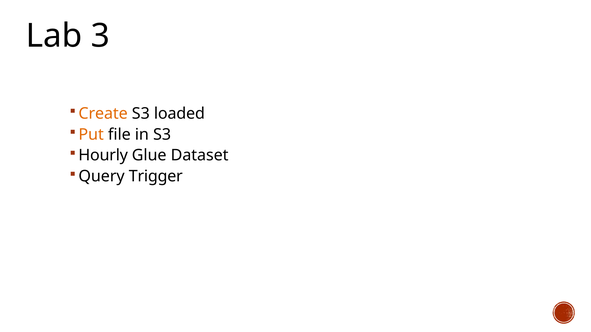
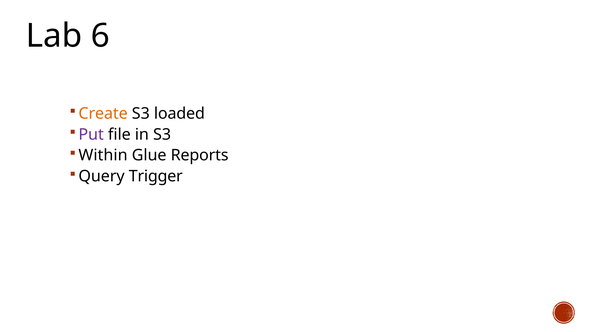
3: 3 -> 6 (100, 36)
Put colour: orange -> purple (91, 135)
Hourly: Hourly -> Within (103, 156)
Dataset: Dataset -> Reports (200, 156)
